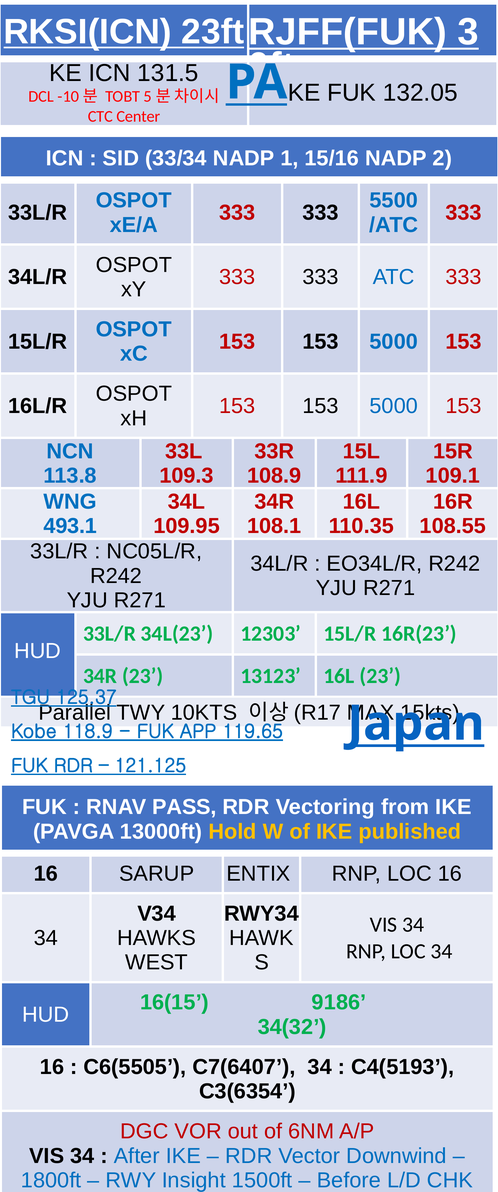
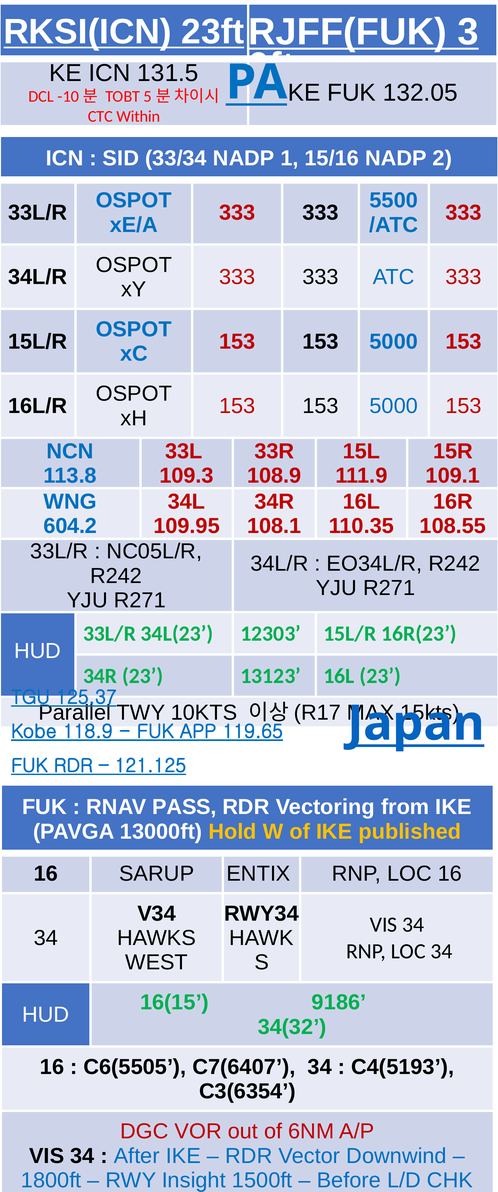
Center: Center -> Within (138, 116)
493.1: 493.1 -> 604.2 (70, 526)
